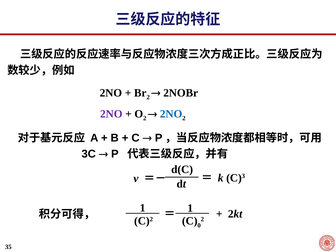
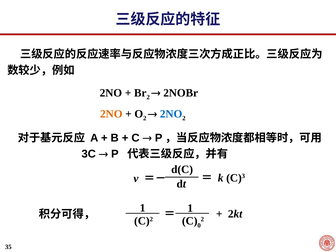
2NO colour: purple -> orange (111, 114)
